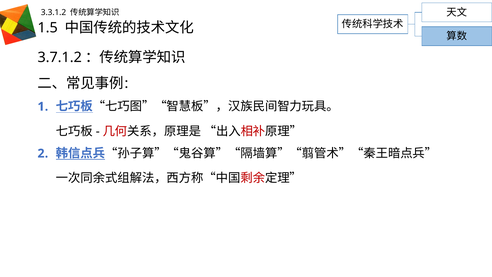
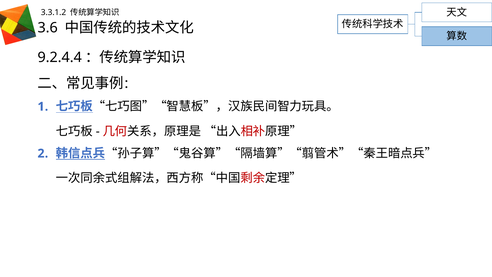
1.5: 1.5 -> 3.6 (48, 28)
3.7.1.2: 3.7.1.2 -> 9.2.4.4 (60, 57)
